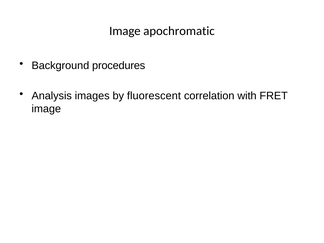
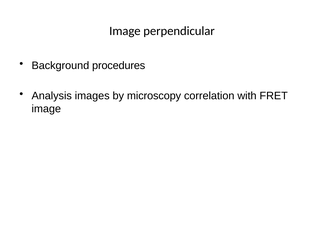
apochromatic: apochromatic -> perpendicular (179, 31)
fluorescent: fluorescent -> microscopy (154, 96)
